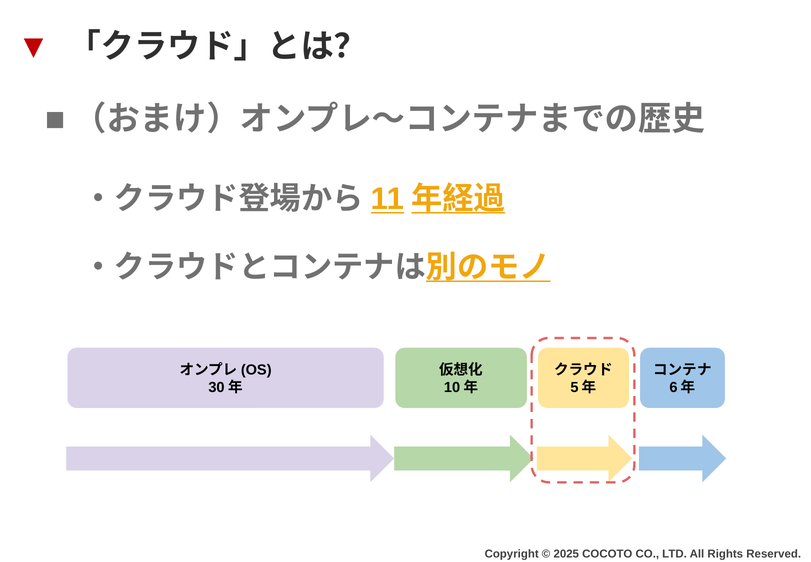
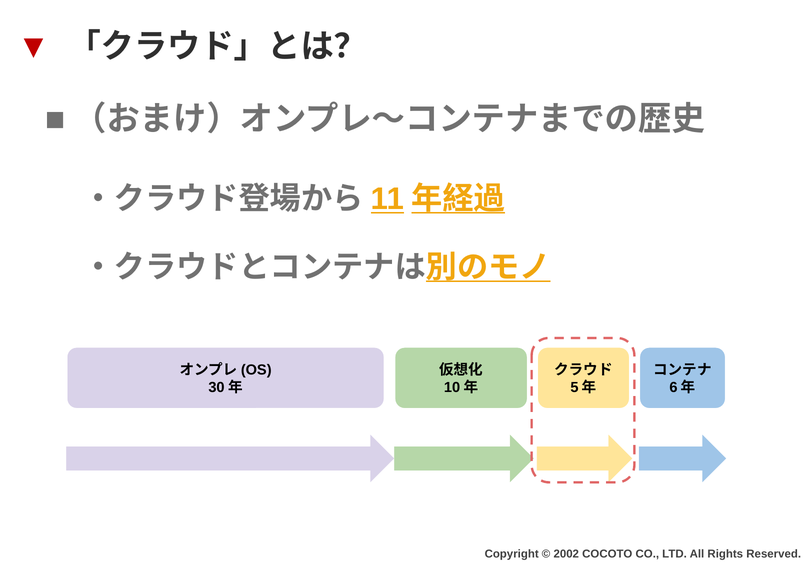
2025: 2025 -> 2002 (566, 553)
